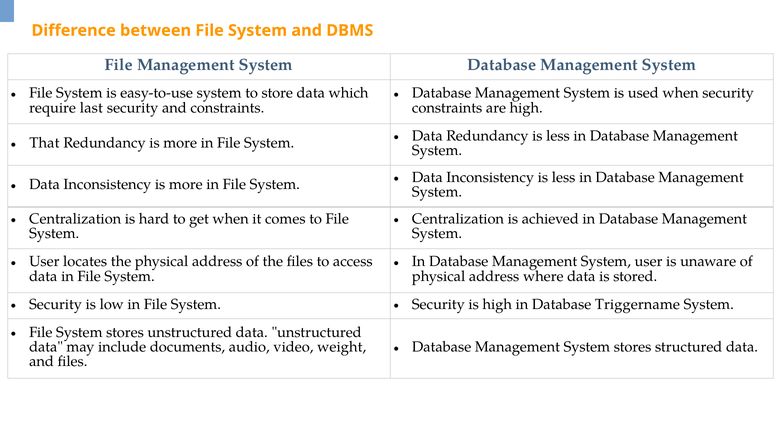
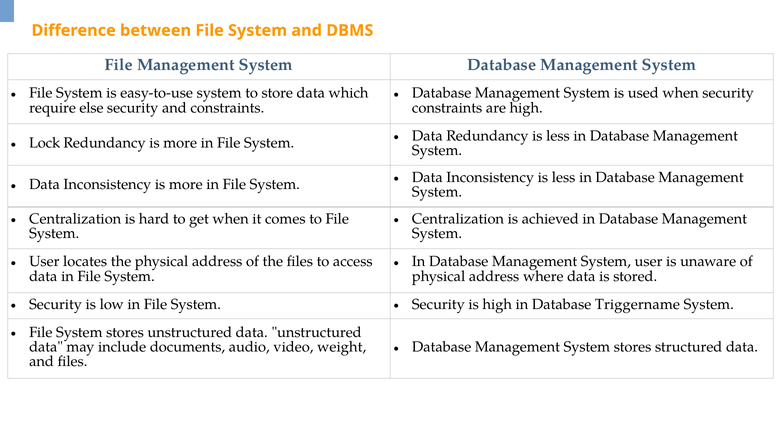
last: last -> else (92, 108)
That: That -> Lock (45, 143)
